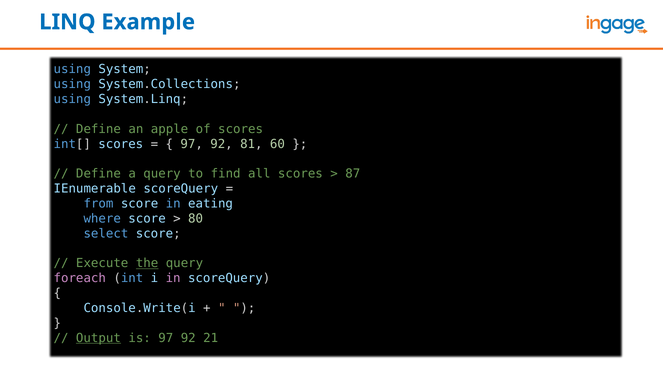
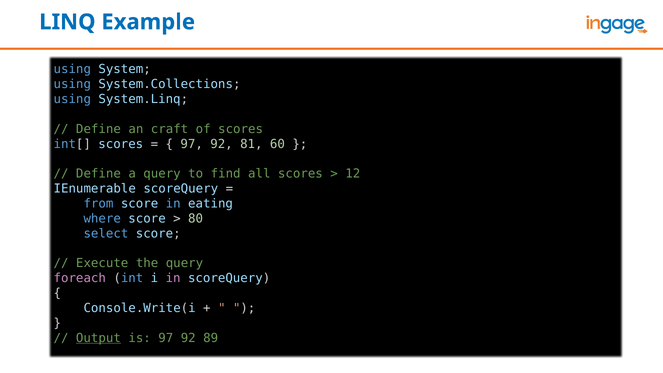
apple: apple -> craft (170, 129)
87: 87 -> 12 (353, 174)
the underline: present -> none (147, 263)
21: 21 -> 89 (211, 338)
